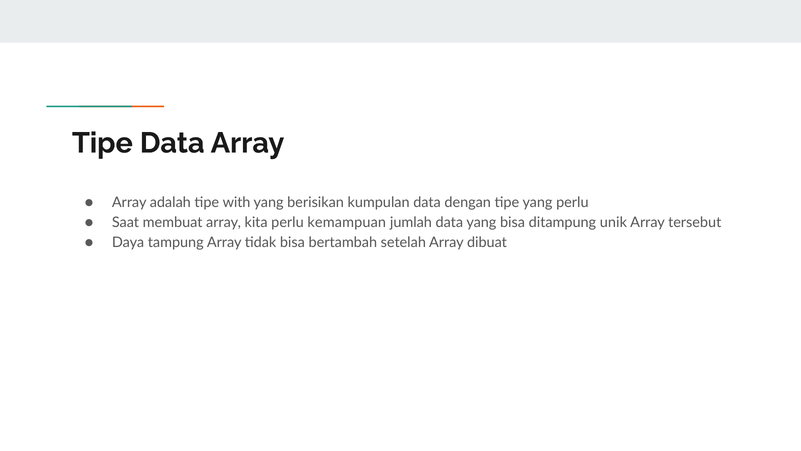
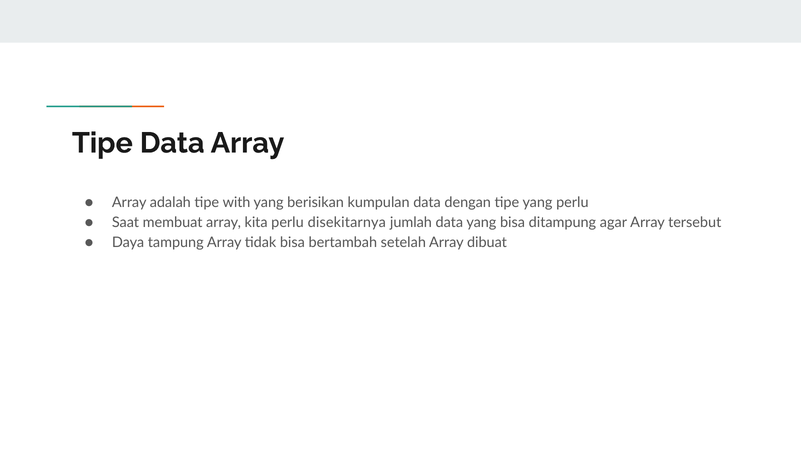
kemampuan: kemampuan -> disekitarnya (347, 222)
unik: unik -> agar (613, 222)
